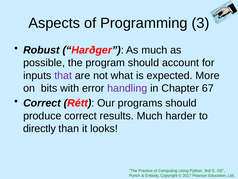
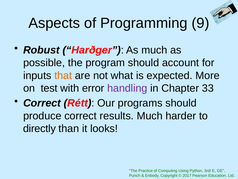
3: 3 -> 9 (200, 23)
that colour: purple -> orange (63, 75)
bits: bits -> test (49, 88)
67: 67 -> 33 (208, 88)
